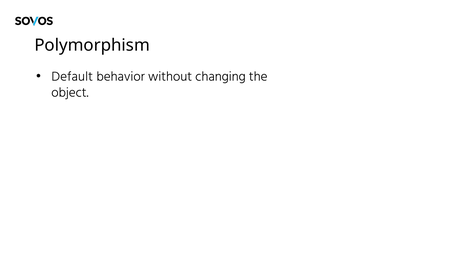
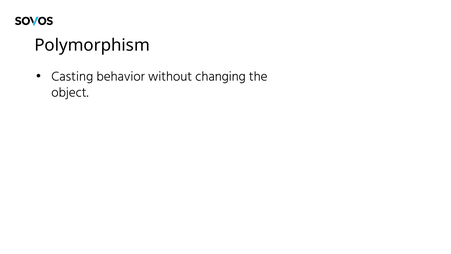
Default: Default -> Casting (72, 77)
